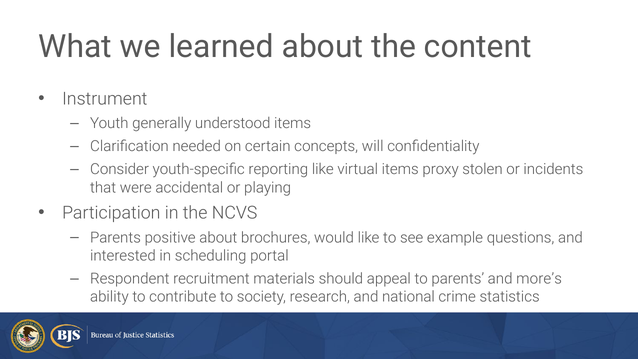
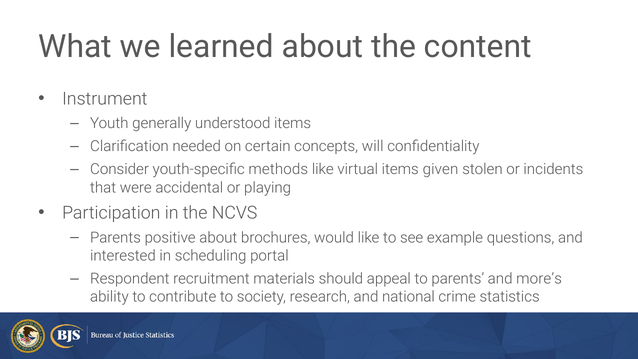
reporting: reporting -> methods (278, 169)
proxy: proxy -> given (440, 169)
